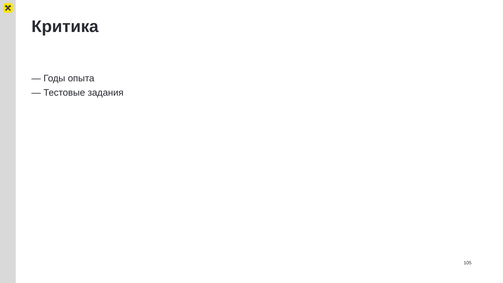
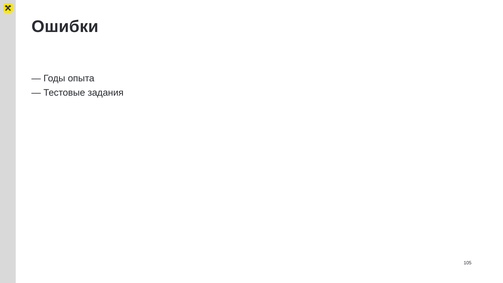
Критика: Критика -> Ошибки (65, 27)
